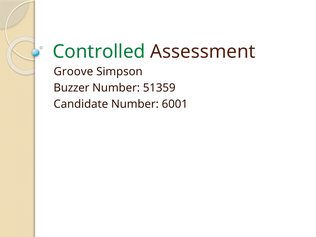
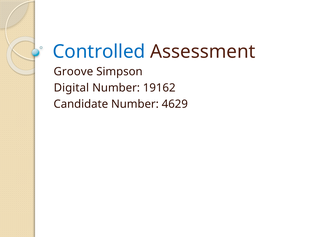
Controlled colour: green -> blue (99, 52)
Buzzer: Buzzer -> Digital (71, 88)
51359: 51359 -> 19162 (159, 88)
6001: 6001 -> 4629 (175, 104)
